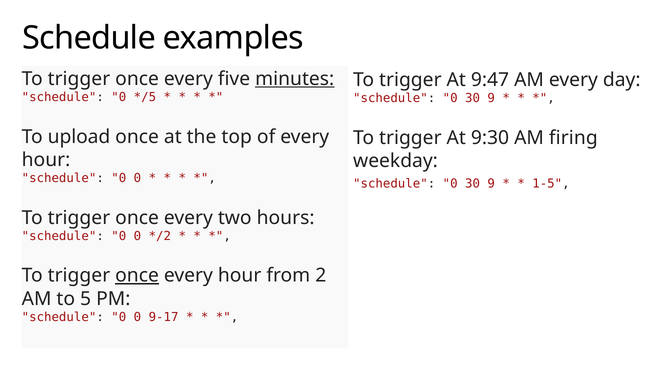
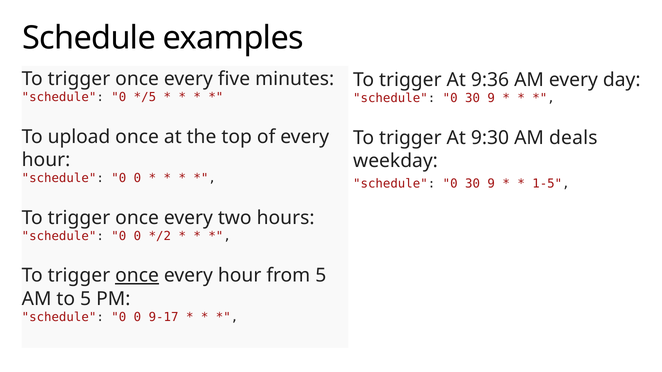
minutes underline: present -> none (295, 79)
9:47: 9:47 -> 9:36 (490, 80)
firing: firing -> deals (573, 138)
from 2: 2 -> 5 (321, 276)
